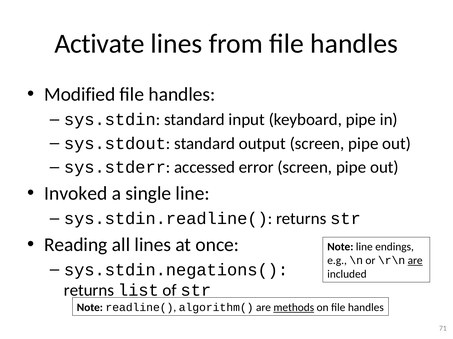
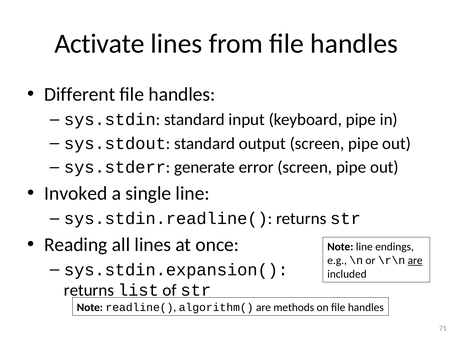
Modified: Modified -> Different (80, 95)
accessed: accessed -> generate (205, 168)
sys.stdin.negations(: sys.stdin.negations( -> sys.stdin.expansion( (176, 271)
methods underline: present -> none (294, 308)
